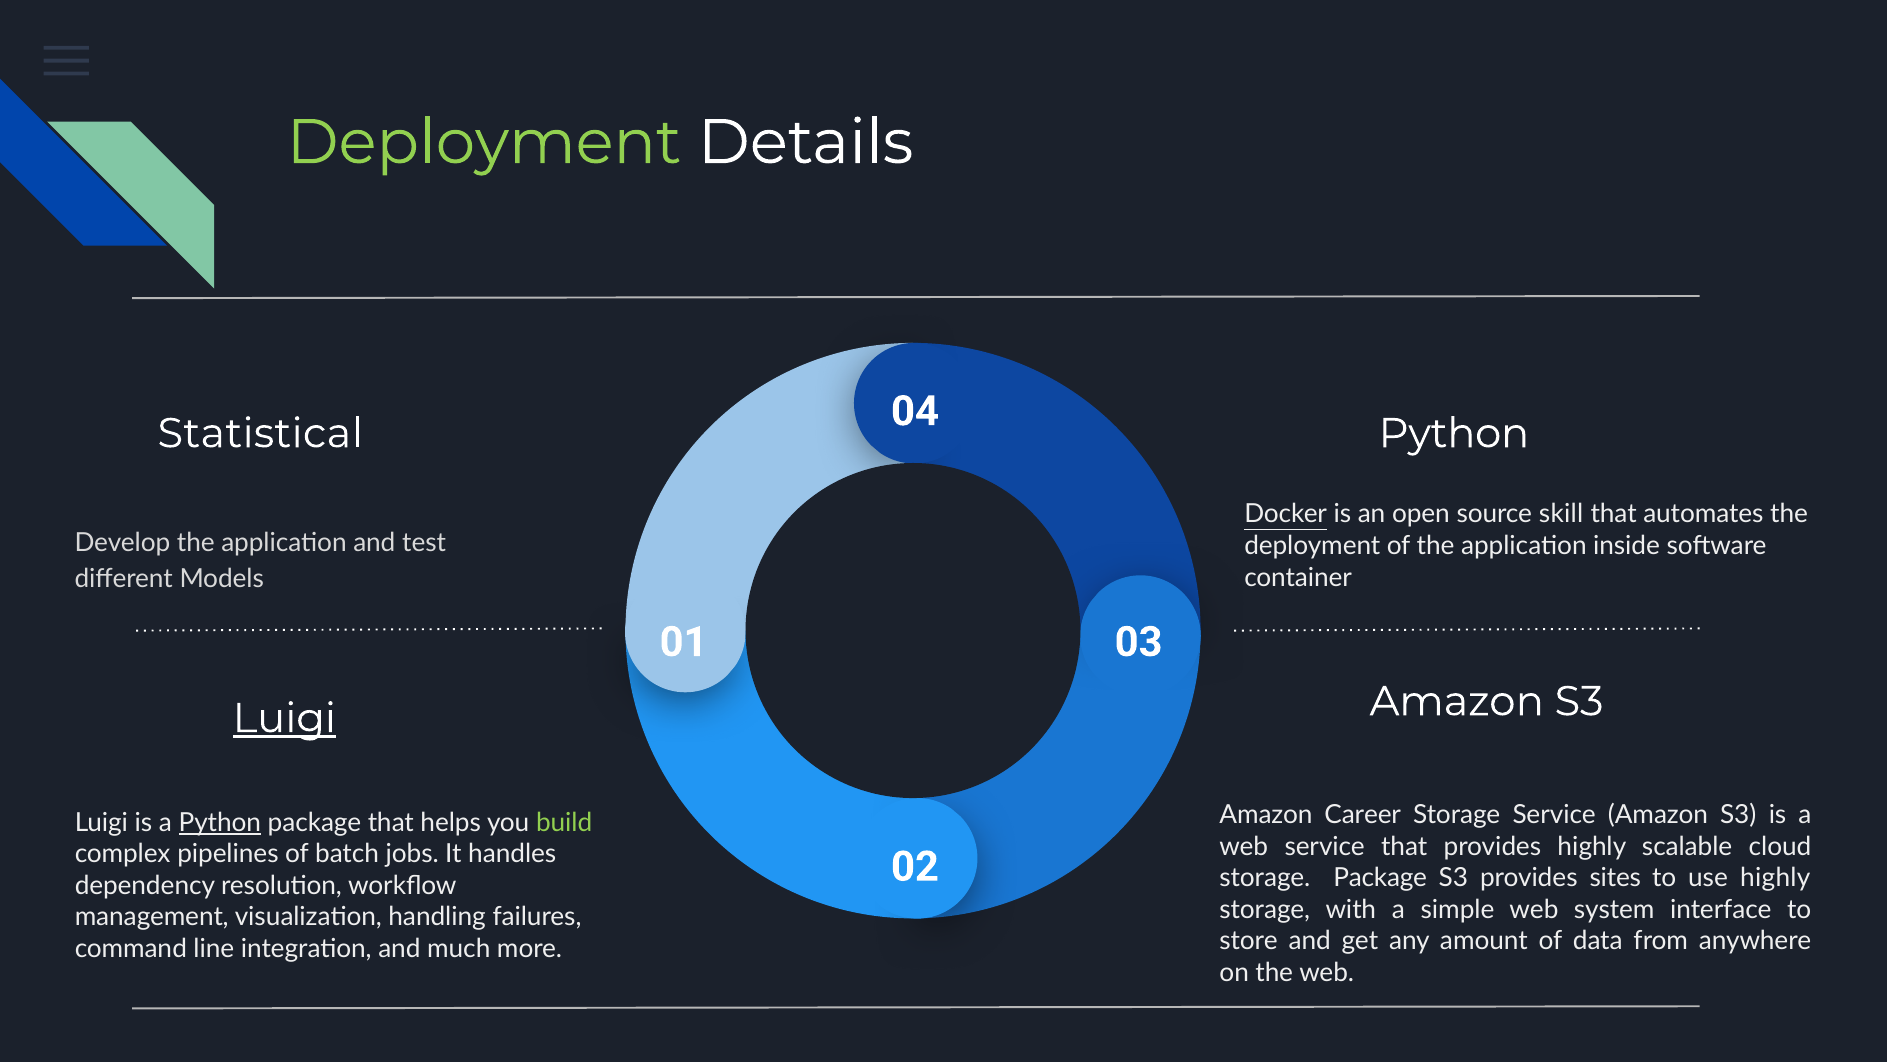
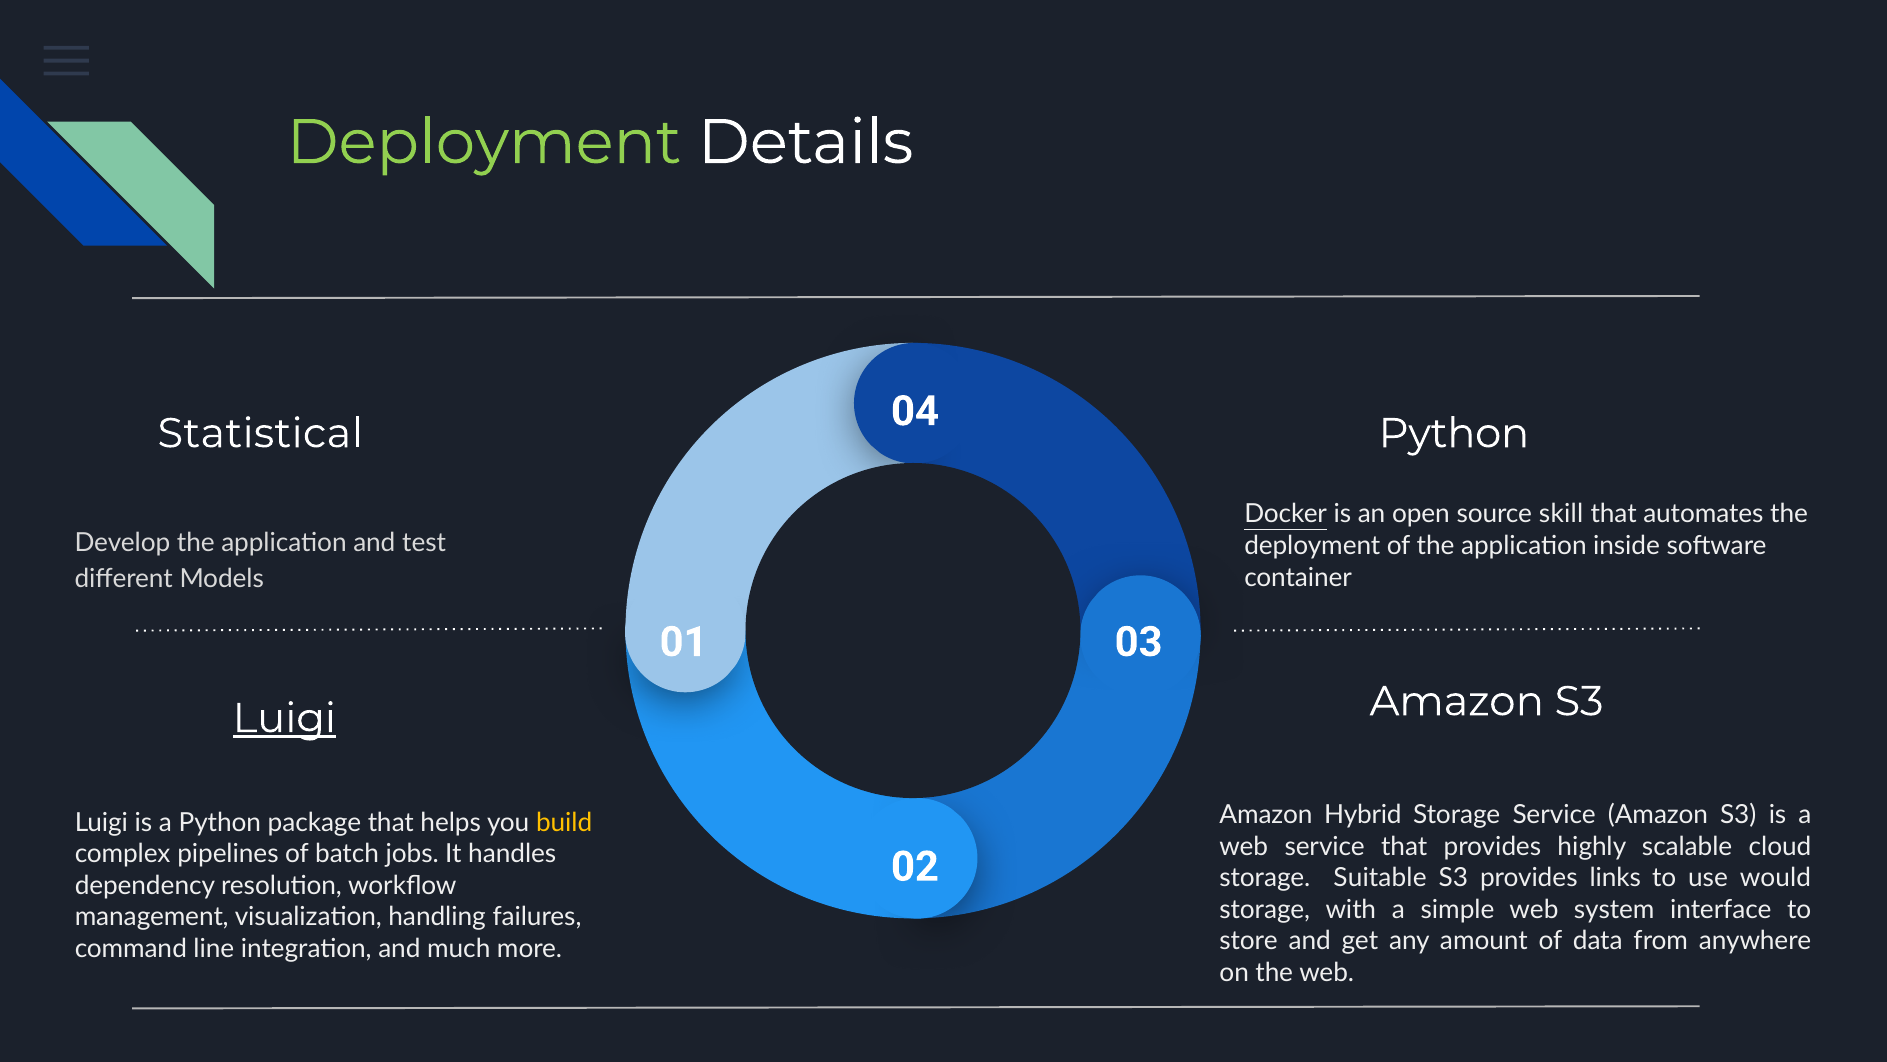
Career: Career -> Hybrid (1363, 815)
Python underline: present -> none (220, 822)
build colour: light green -> yellow (564, 822)
storage Package: Package -> Suitable (1380, 878)
sites: sites -> links (1615, 878)
use highly: highly -> would (1775, 878)
